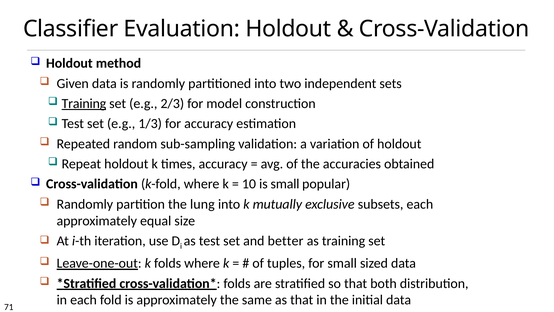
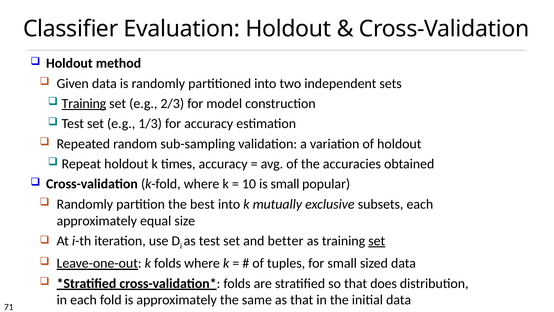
lung: lung -> best (202, 204)
set underline: none -> present (377, 241)
both: both -> does (384, 283)
